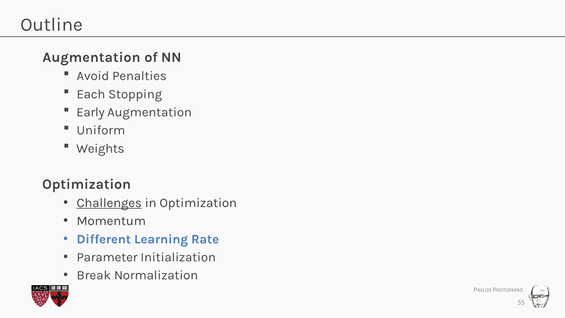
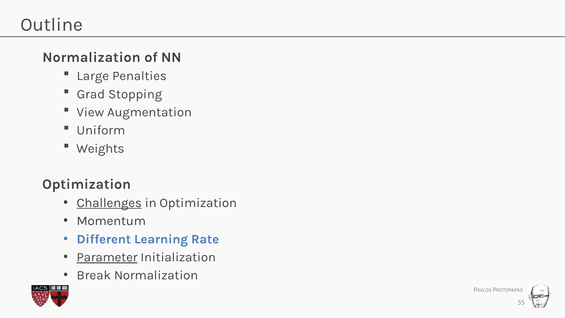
Augmentation: Augmentation -> Normalization (91, 57)
Avoid: Avoid -> Large (93, 76)
Each: Each -> Grad (91, 94)
Early: Early -> View (90, 112)
Parameter underline: none -> present (107, 257)
